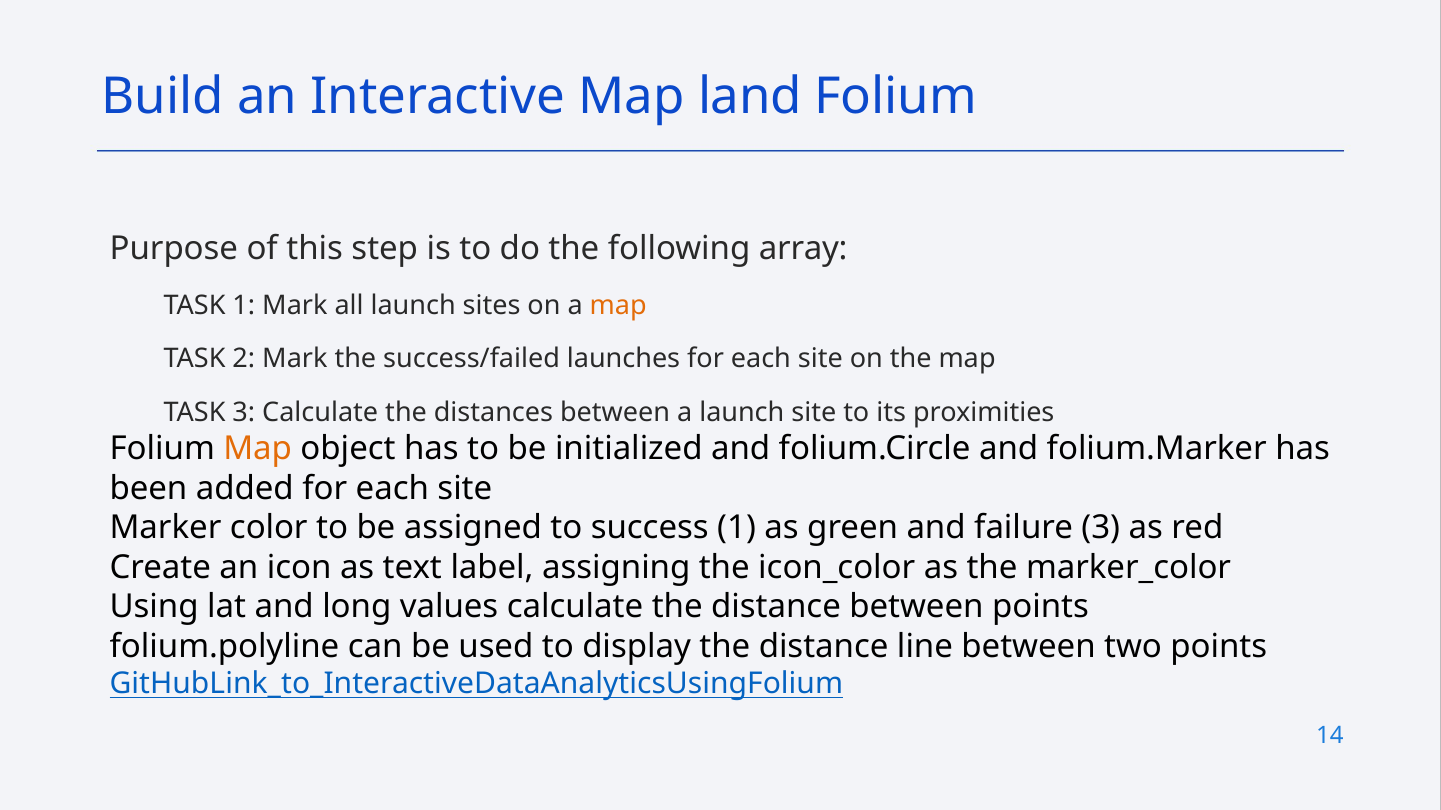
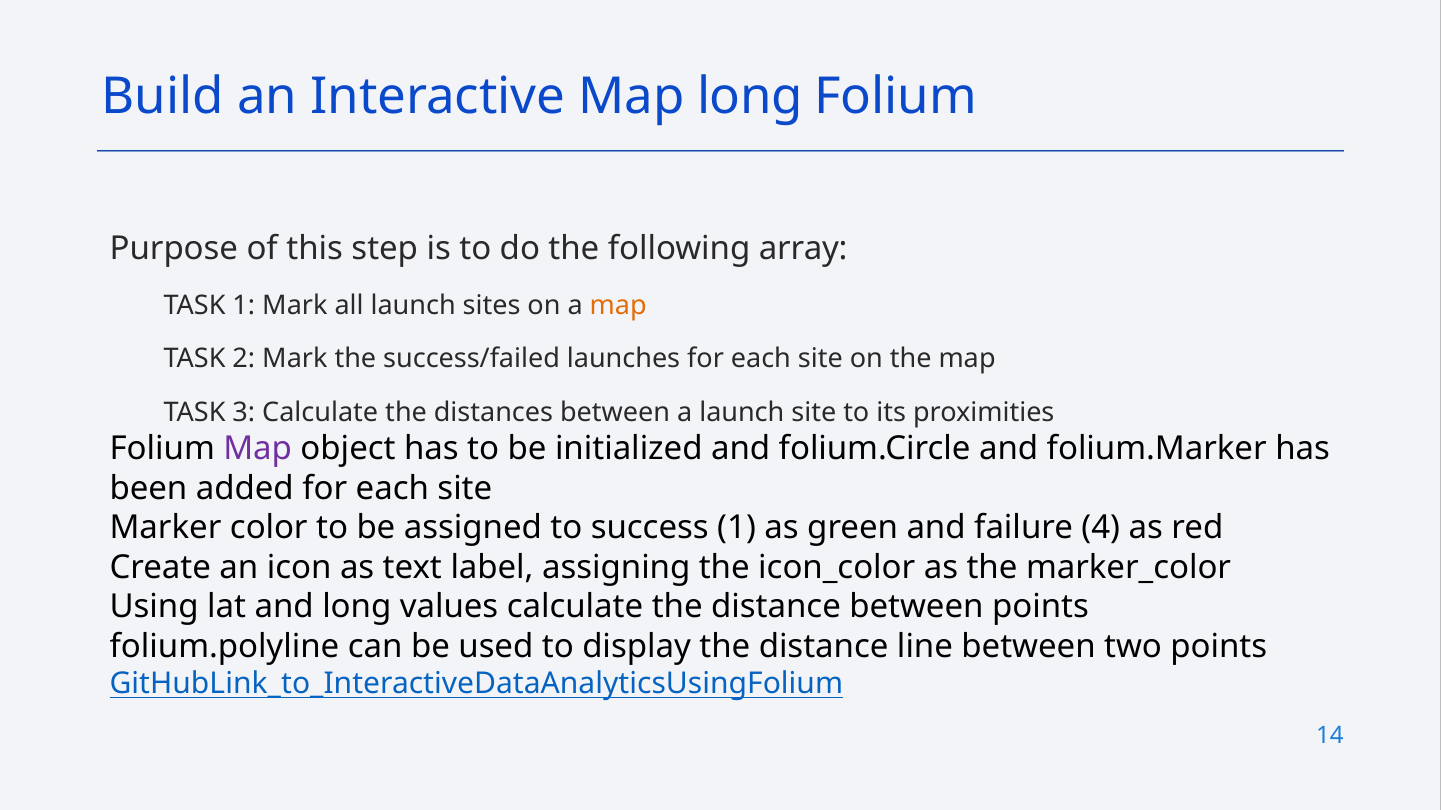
Map land: land -> long (750, 96)
Map colour: orange -> purple (258, 449)
failure 3: 3 -> 4 (1101, 528)
